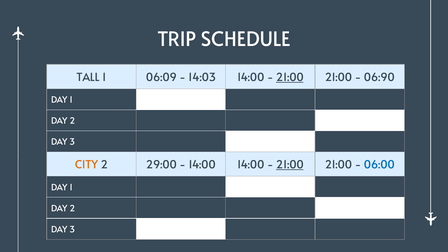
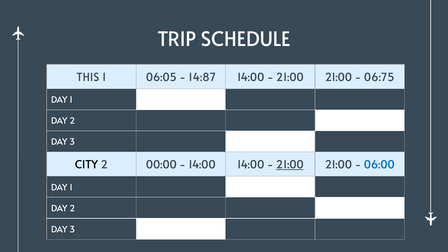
TALL: TALL -> THIS (88, 77)
06:09: 06:09 -> 06:05 (161, 77)
14:03: 14:03 -> 14:87 (202, 77)
21:00 underline: present -> none (290, 77)
06:90: 06:90 -> 06:75 (379, 77)
CITY colour: orange -> black (86, 165)
29:00: 29:00 -> 00:00 (161, 165)
